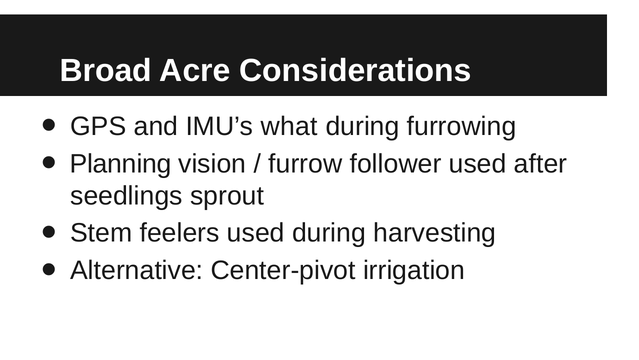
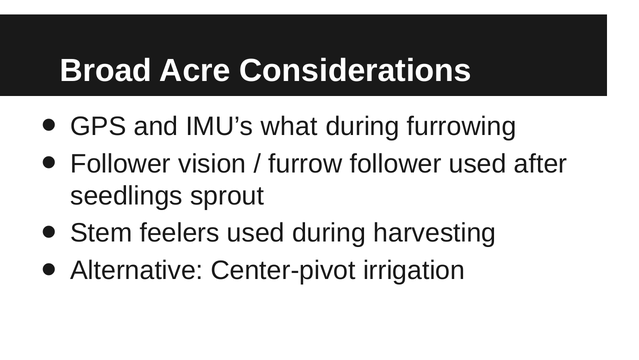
Planning: Planning -> Follower (121, 164)
